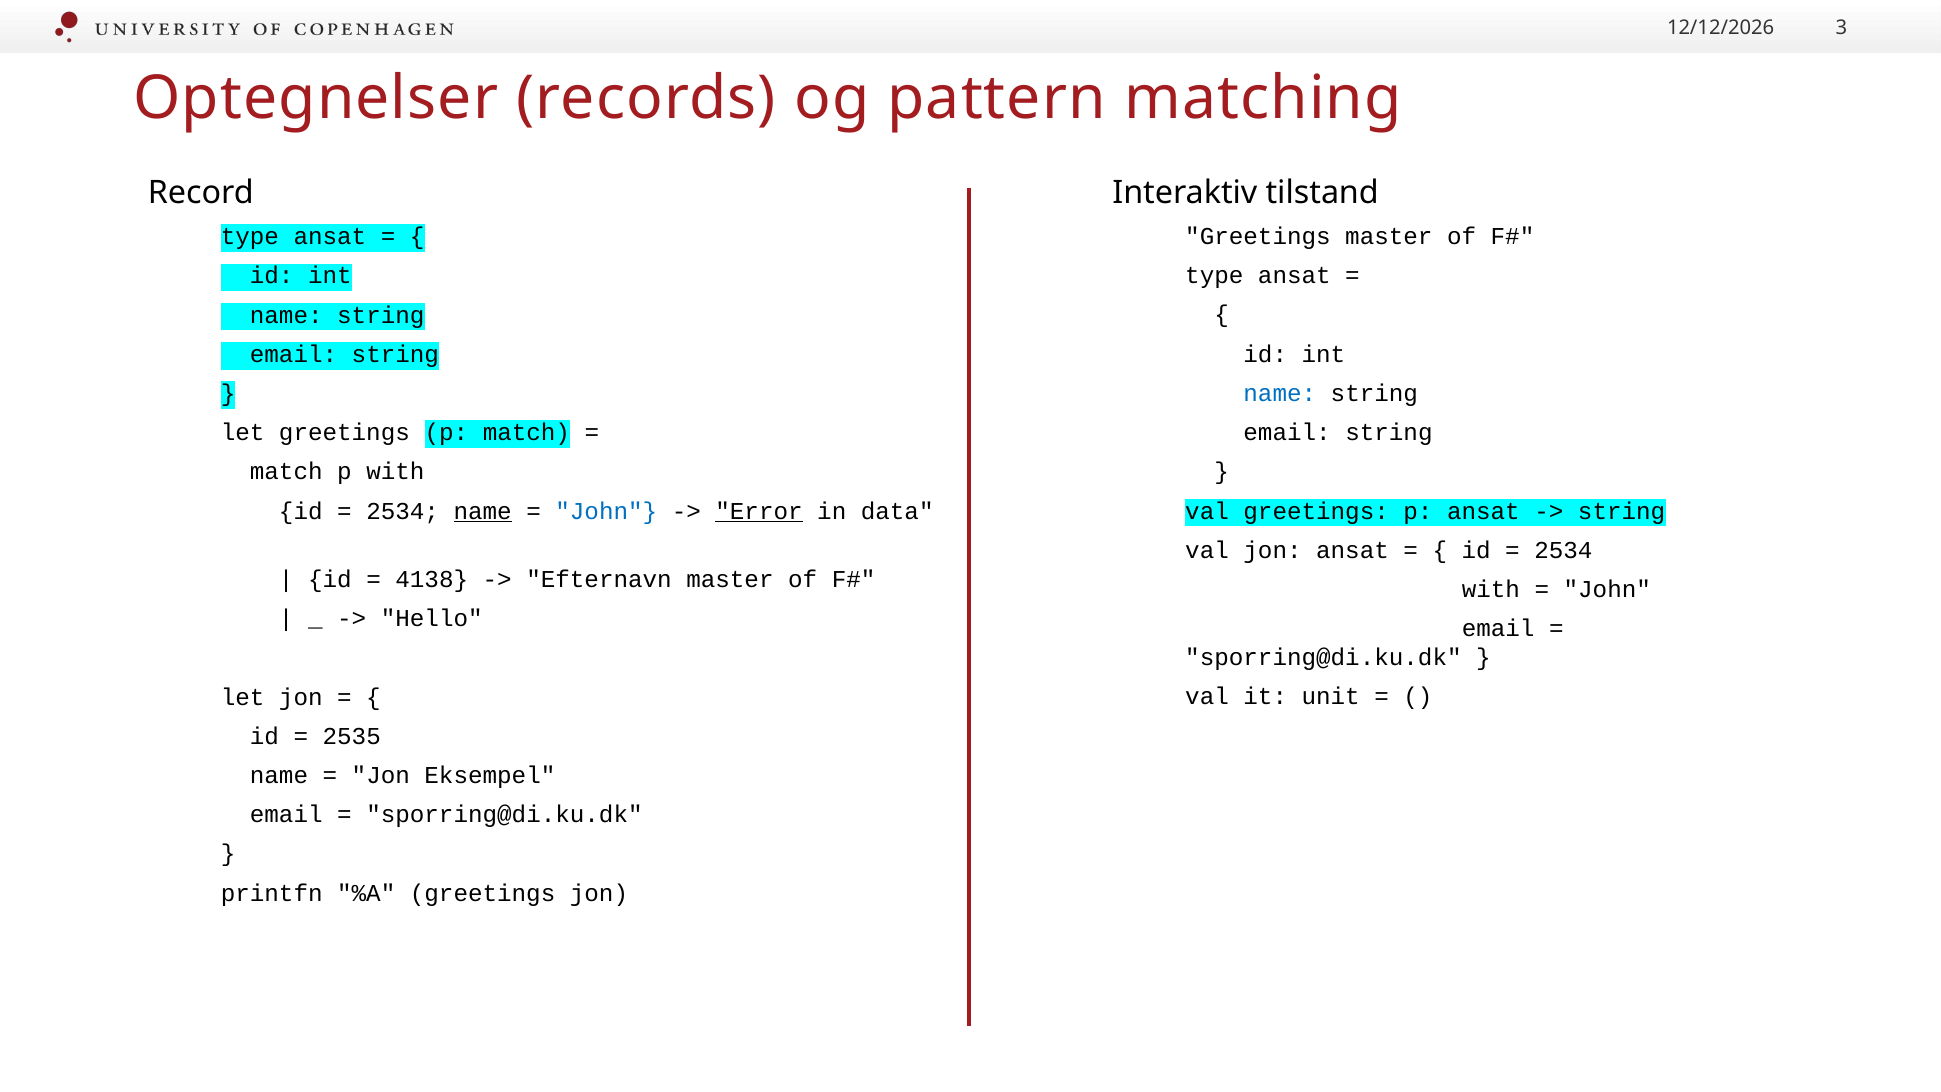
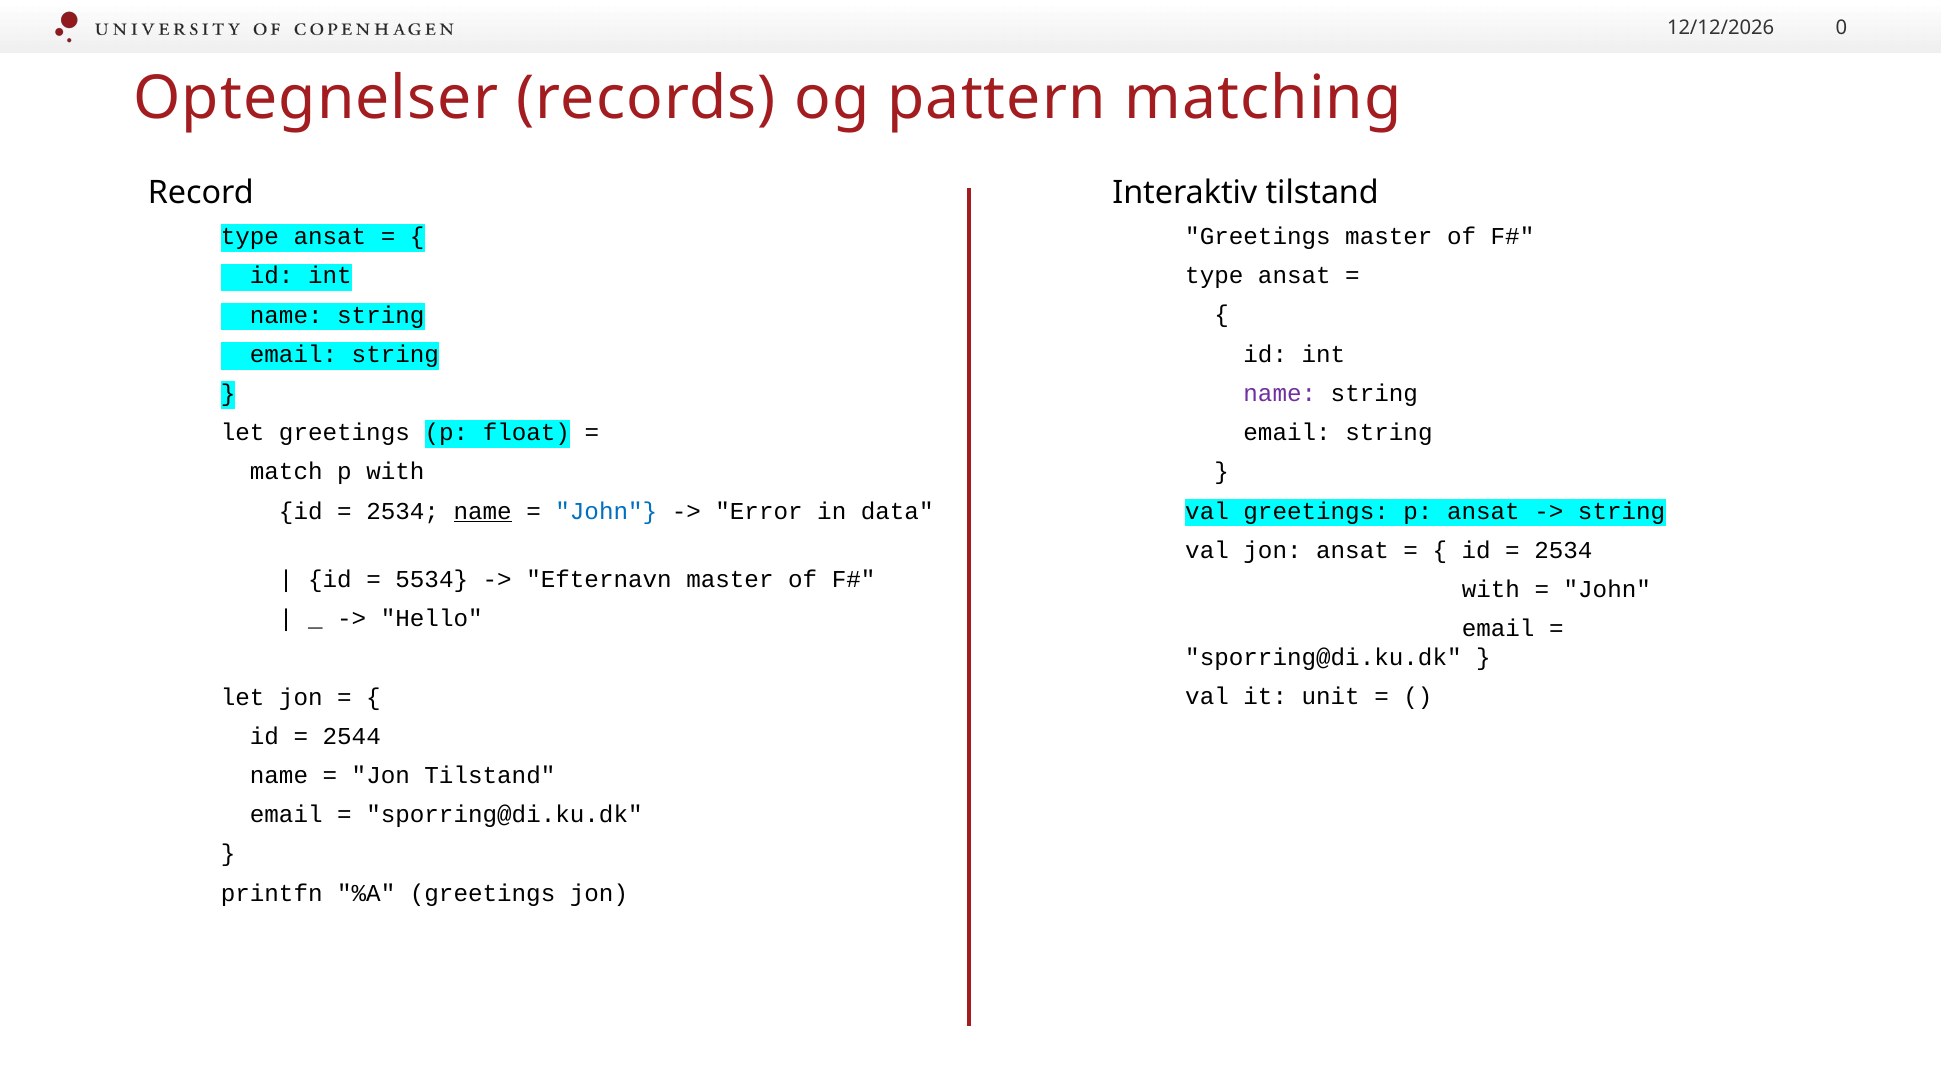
3: 3 -> 0 (1841, 28)
name colour: blue -> purple (1280, 393)
p match: match -> float (526, 433)
Error underline: present -> none (759, 511)
4138: 4138 -> 5534 (432, 579)
2535: 2535 -> 2544 (352, 736)
Jon Eksempel: Eksempel -> Tilstand (490, 775)
